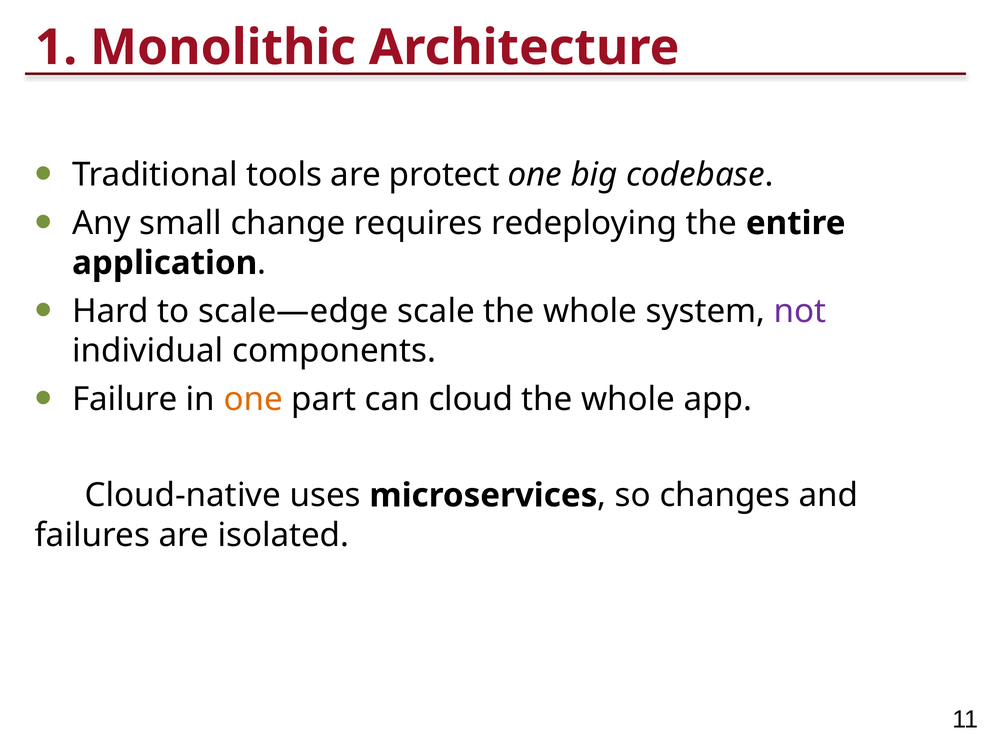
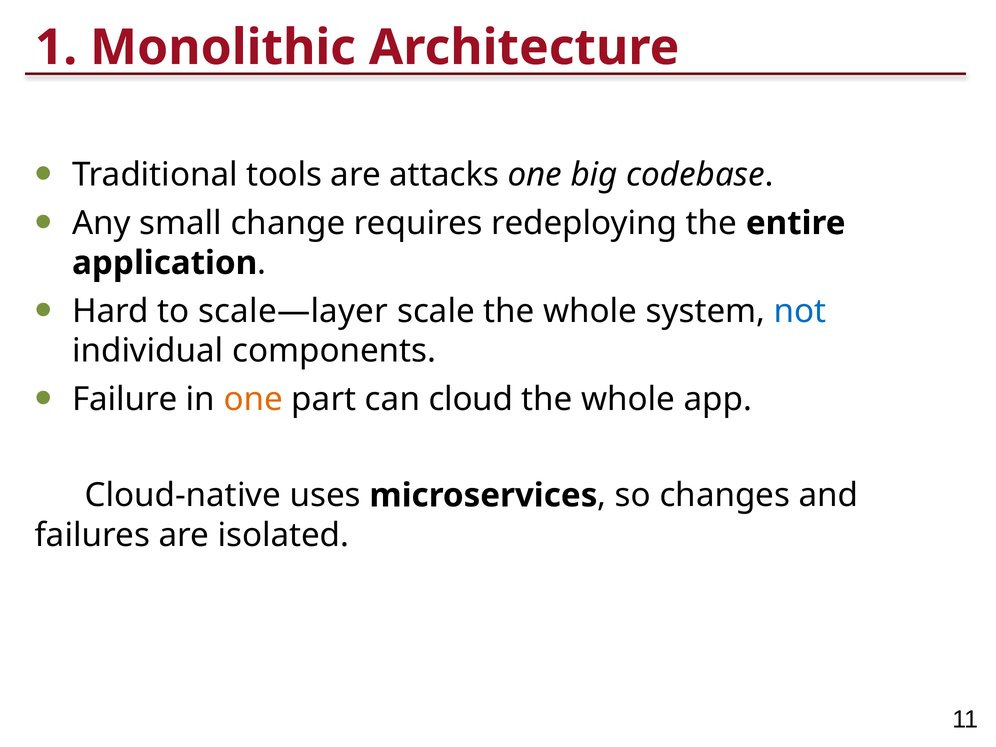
protect: protect -> attacks (444, 175)
scale—edge: scale—edge -> scale—layer (293, 311)
not colour: purple -> blue (800, 311)
